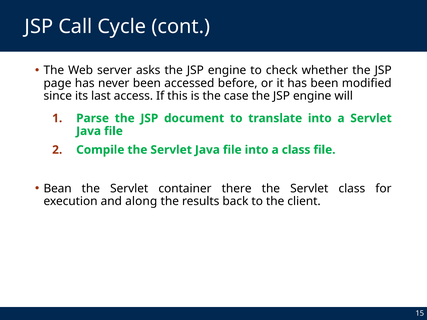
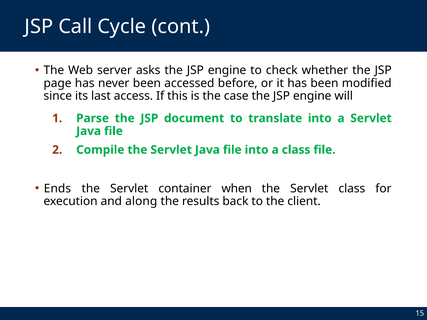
Bean: Bean -> Ends (57, 189)
there: there -> when (237, 189)
